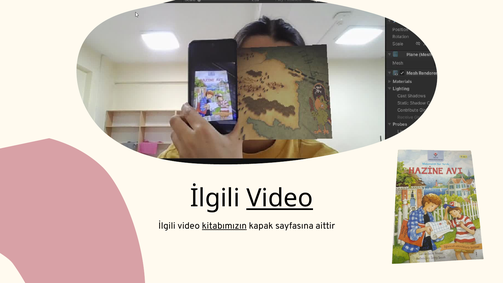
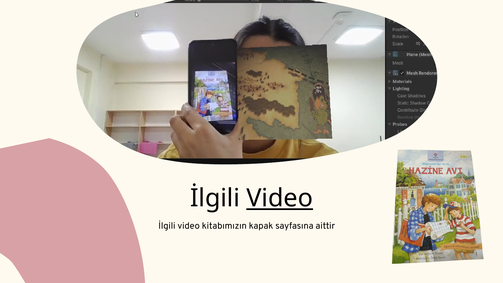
kitabımızın underline: present -> none (224, 226)
